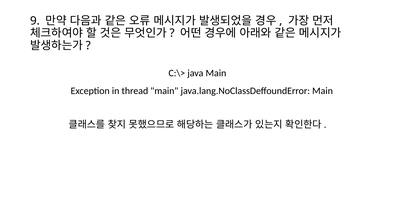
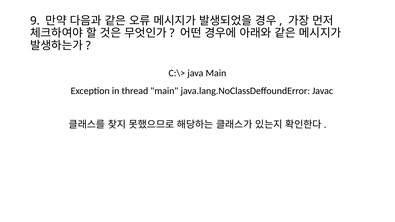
java.lang.NoClassDeffoundError Main: Main -> Javac (323, 91)
